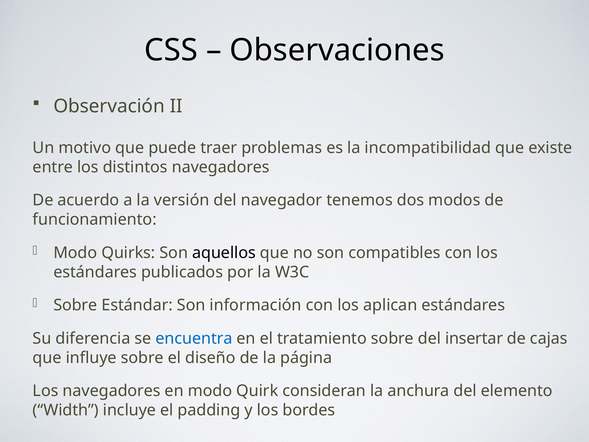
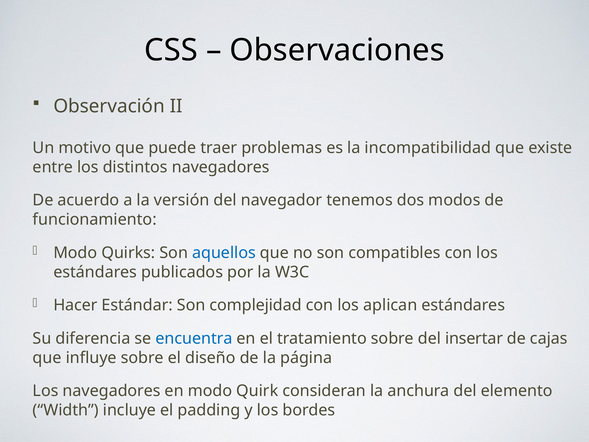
aquellos colour: black -> blue (224, 253)
Sobre: Sobre -> Hacer (75, 305)
información: información -> complejidad (256, 305)
